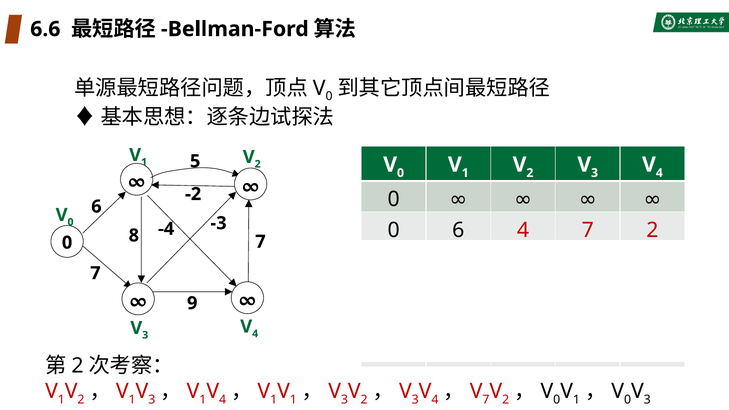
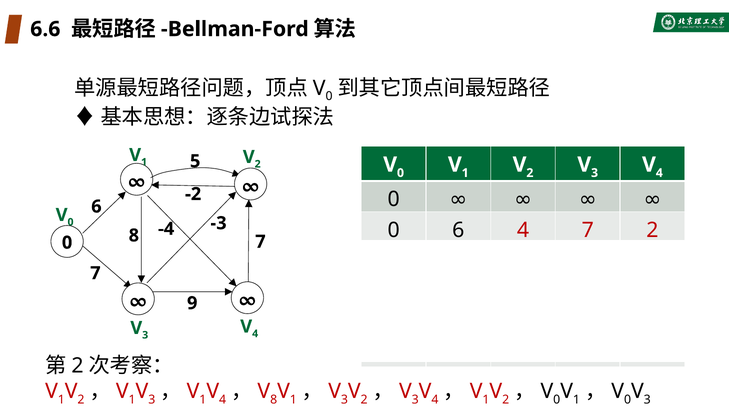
1: 1 -> 8 (274, 400)
7: 7 -> 1 (486, 400)
